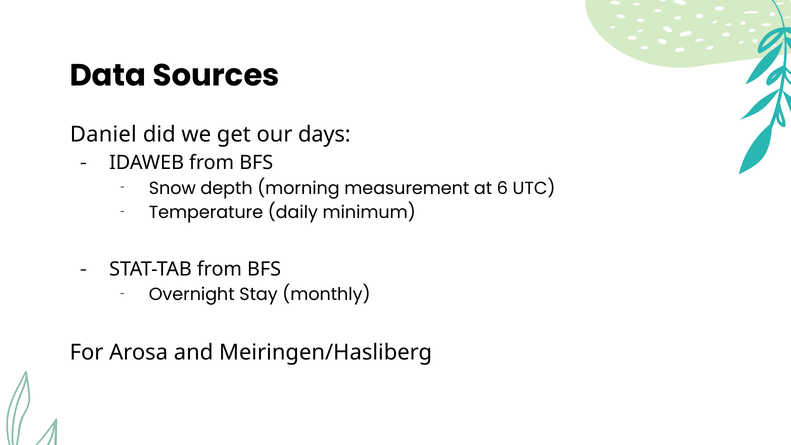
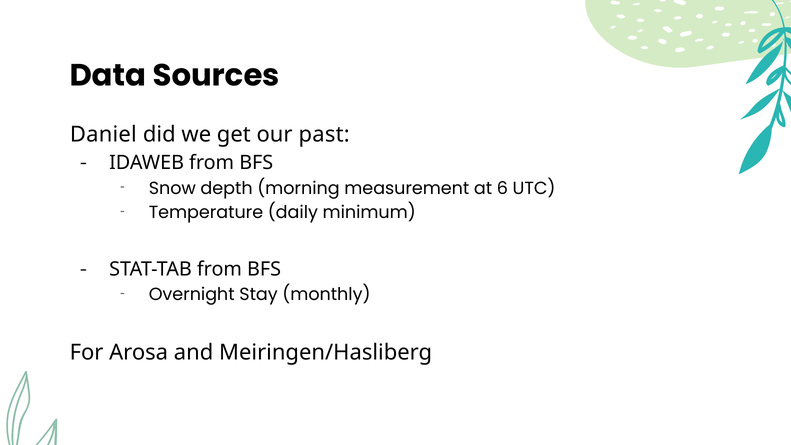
days: days -> past (324, 134)
